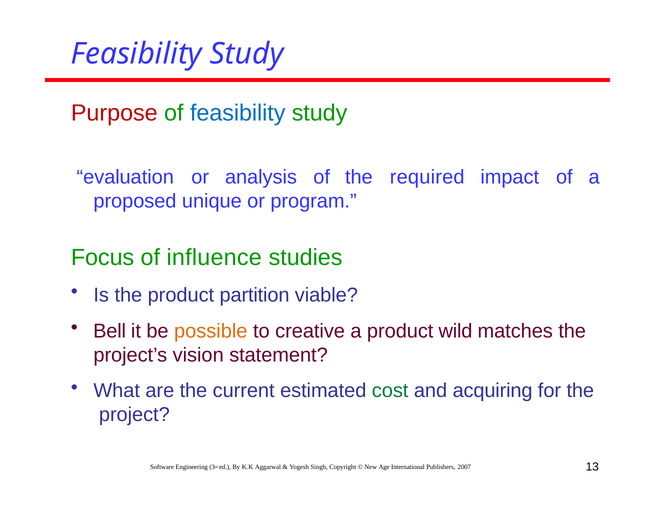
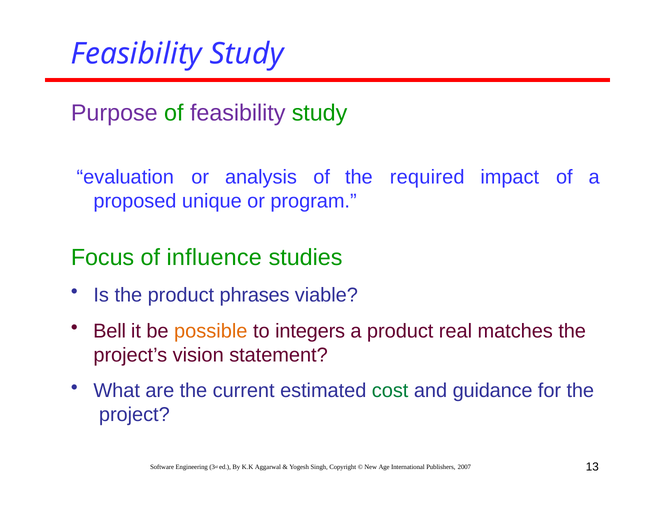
Purpose colour: red -> purple (114, 113)
feasibility colour: blue -> purple (238, 113)
partition: partition -> phrases (255, 295)
creative: creative -> integers (310, 331)
wild: wild -> real (455, 331)
acquiring: acquiring -> guidance (493, 391)
